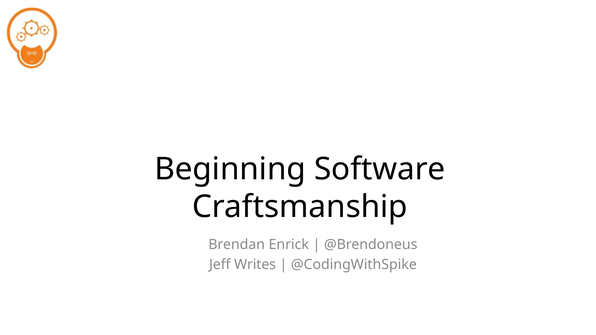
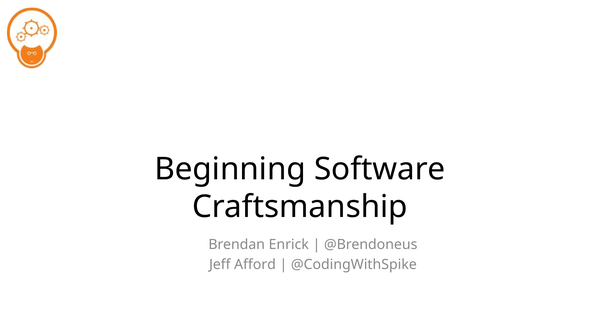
Writes: Writes -> Afford (255, 265)
